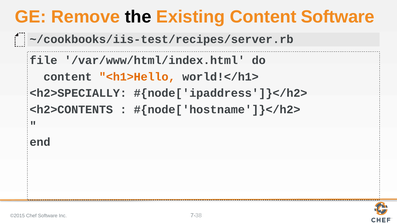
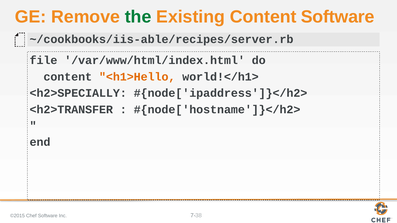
the colour: black -> green (138, 17)
~/cookbooks/iis-test/recipes/server.rb: ~/cookbooks/iis-test/recipes/server.rb -> ~/cookbooks/iis-able/recipes/server.rb (162, 39)
<h2>CONTENTS: <h2>CONTENTS -> <h2>TRANSFER (71, 110)
